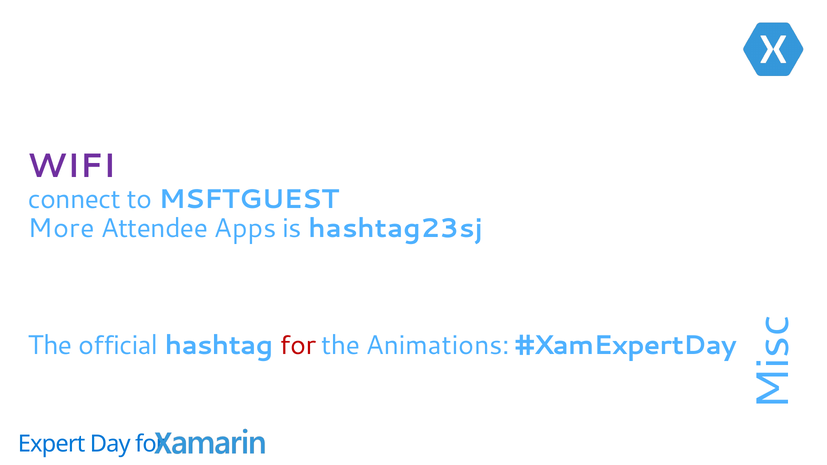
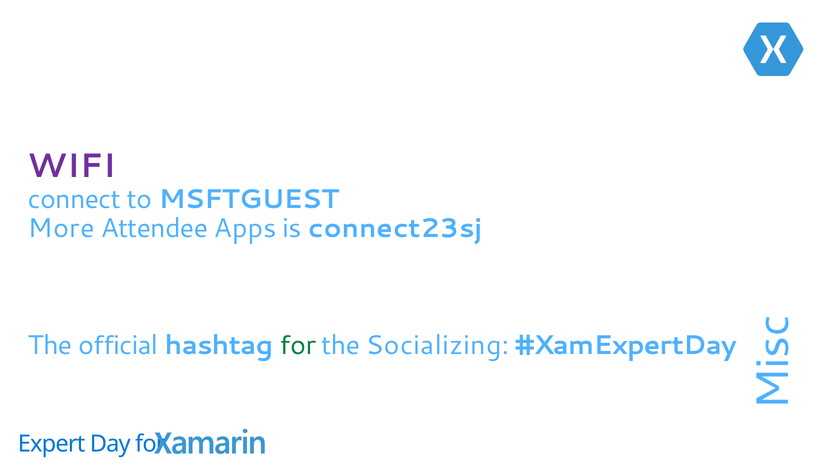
hashtag23sj: hashtag23sj -> connect23sj (395, 228)
for colour: red -> green (298, 345)
Animations: Animations -> Socializing (438, 345)
